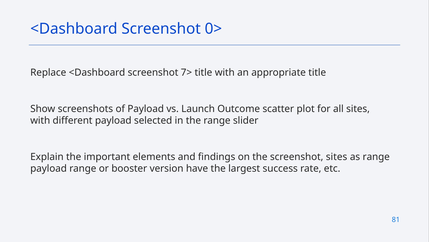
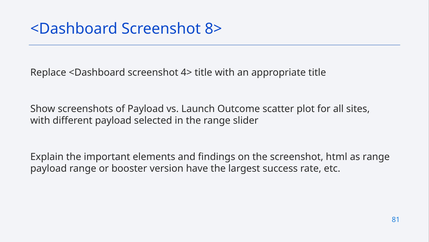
0>: 0> -> 8> (213, 29)
7>: 7> -> 4> (186, 72)
screenshot sites: sites -> html (337, 156)
